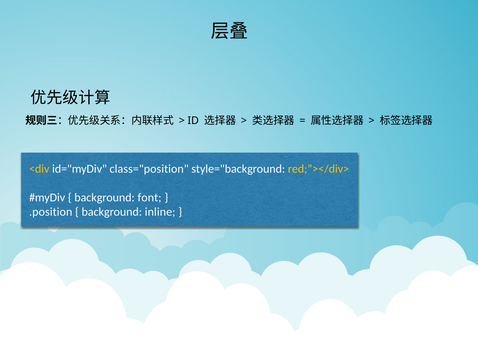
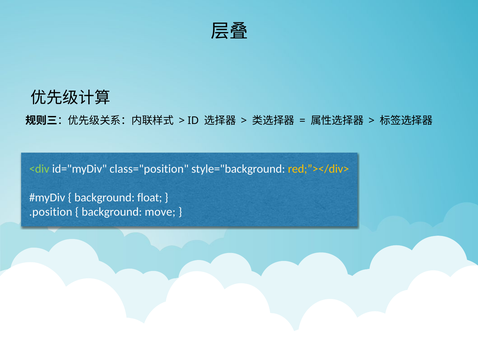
<div colour: yellow -> light green (39, 169)
font: font -> float (150, 197)
inline: inline -> move (160, 212)
